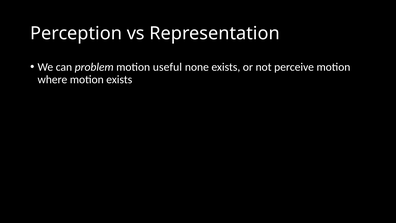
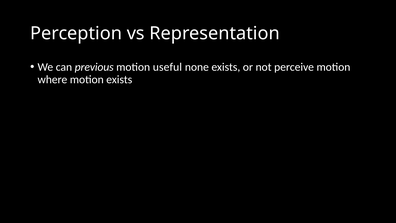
problem: problem -> previous (94, 67)
